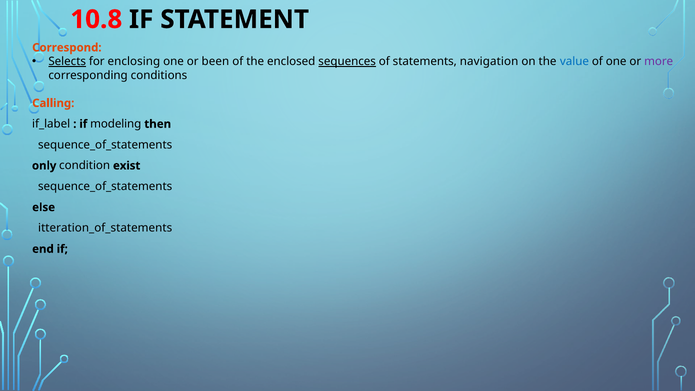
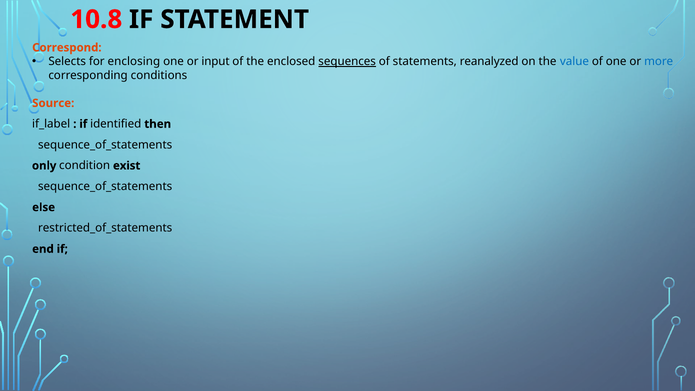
Selects underline: present -> none (67, 61)
been: been -> input (216, 61)
navigation: navigation -> reanalyzed (489, 61)
more colour: purple -> blue (659, 61)
Calling: Calling -> Source (53, 103)
modeling: modeling -> identified (116, 124)
itteration_of_statements: itteration_of_statements -> restricted_of_statements (105, 228)
